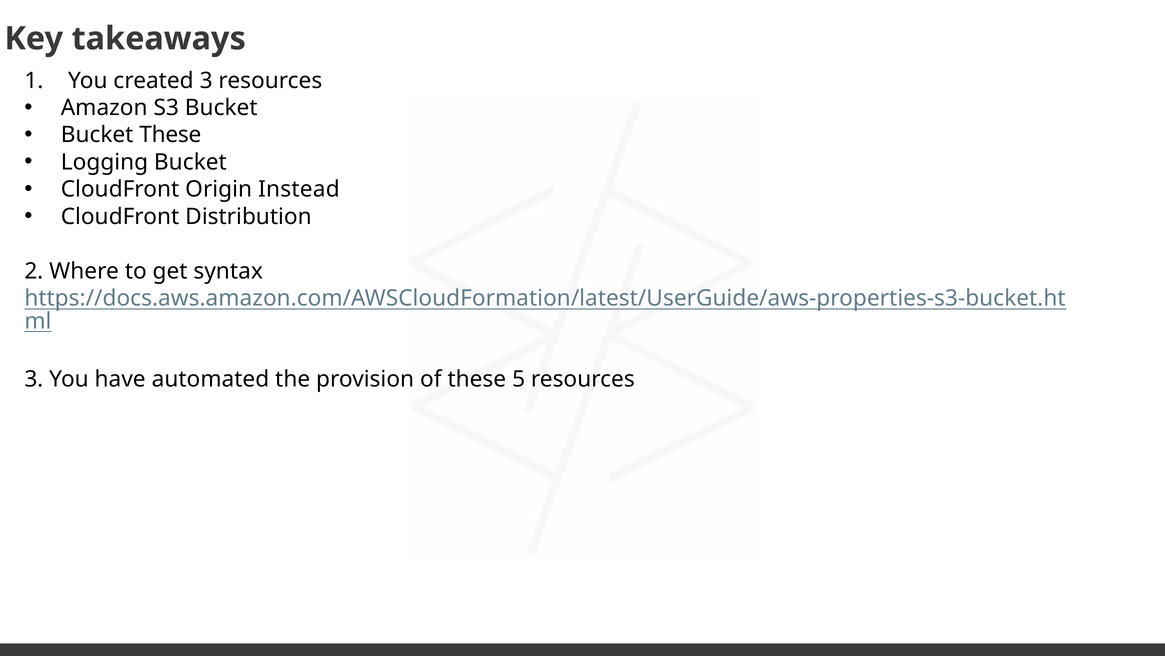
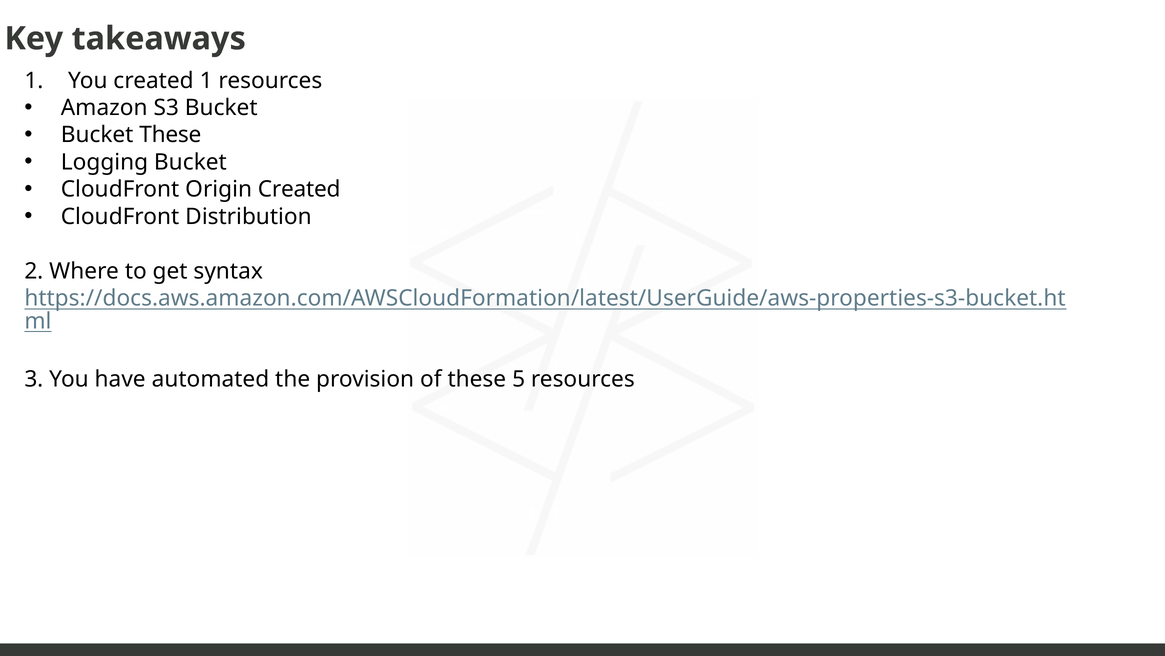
created 3: 3 -> 1 (206, 80)
Origin Instead: Instead -> Created (299, 189)
